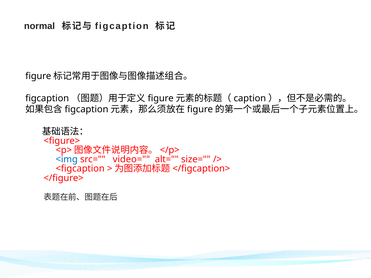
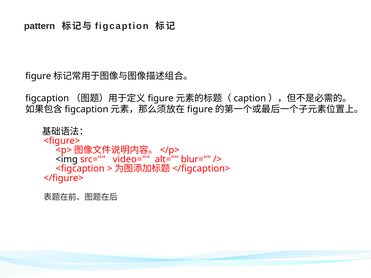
normal: normal -> pattern (40, 26)
<img colour: blue -> black (67, 160)
size=: size= -> blur= (196, 160)
